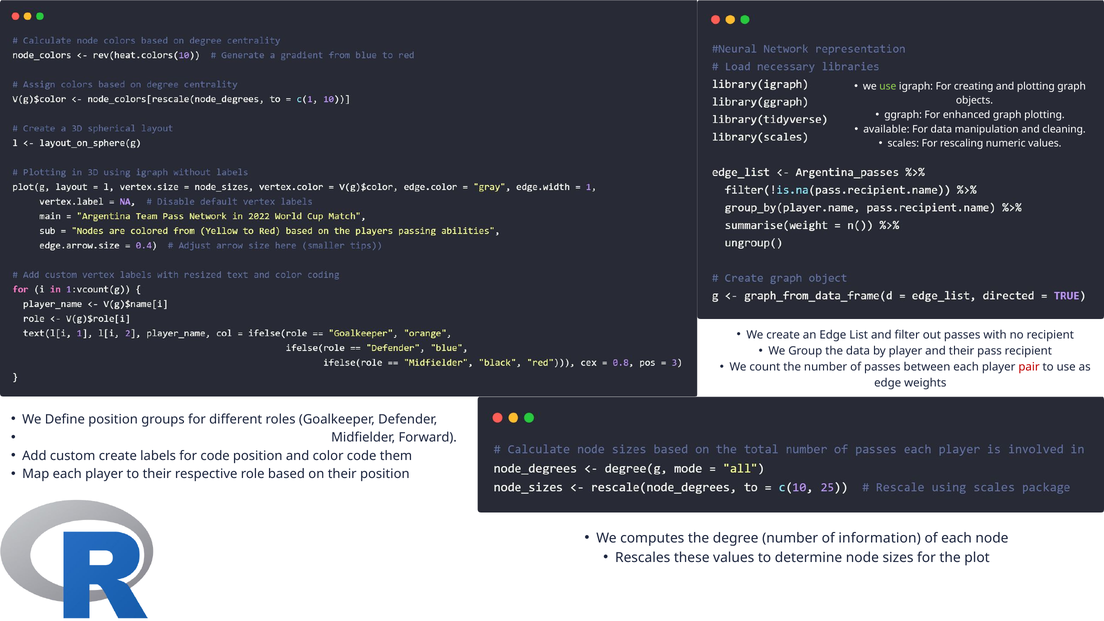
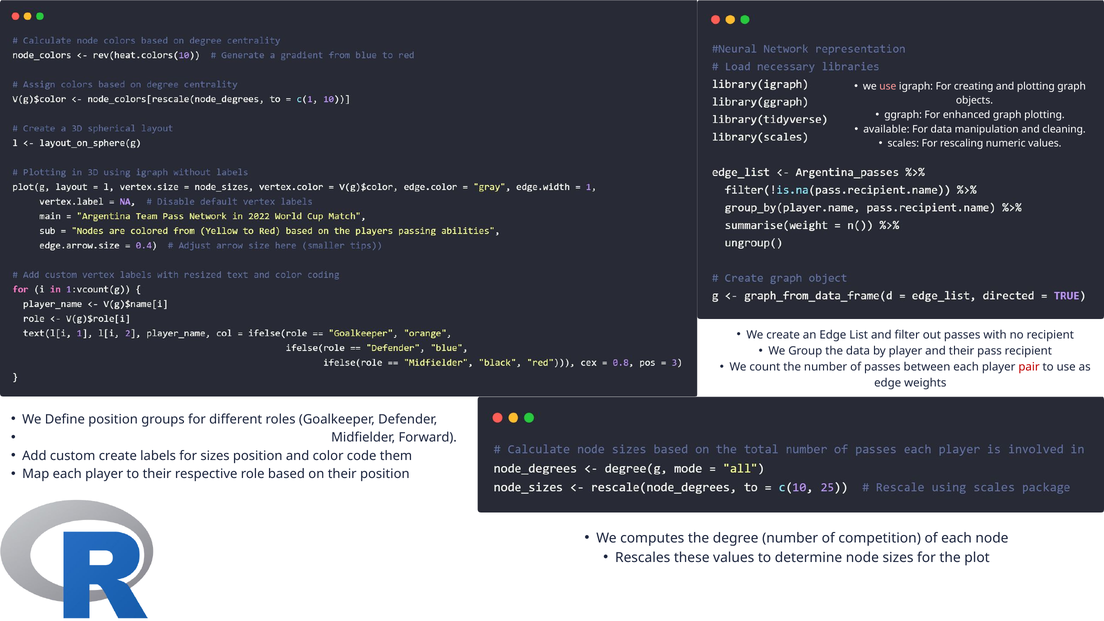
use colour: light green -> pink (888, 86)
for code: code -> sizes (215, 456)
information: information -> competition (880, 538)
